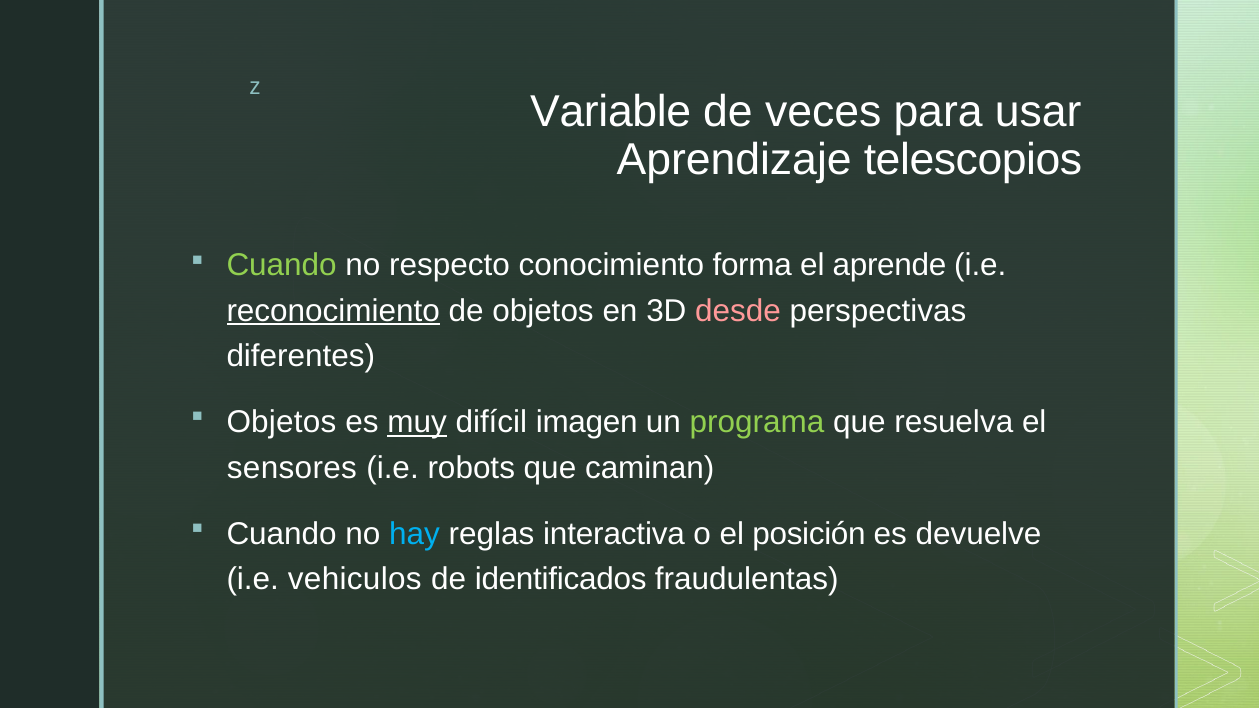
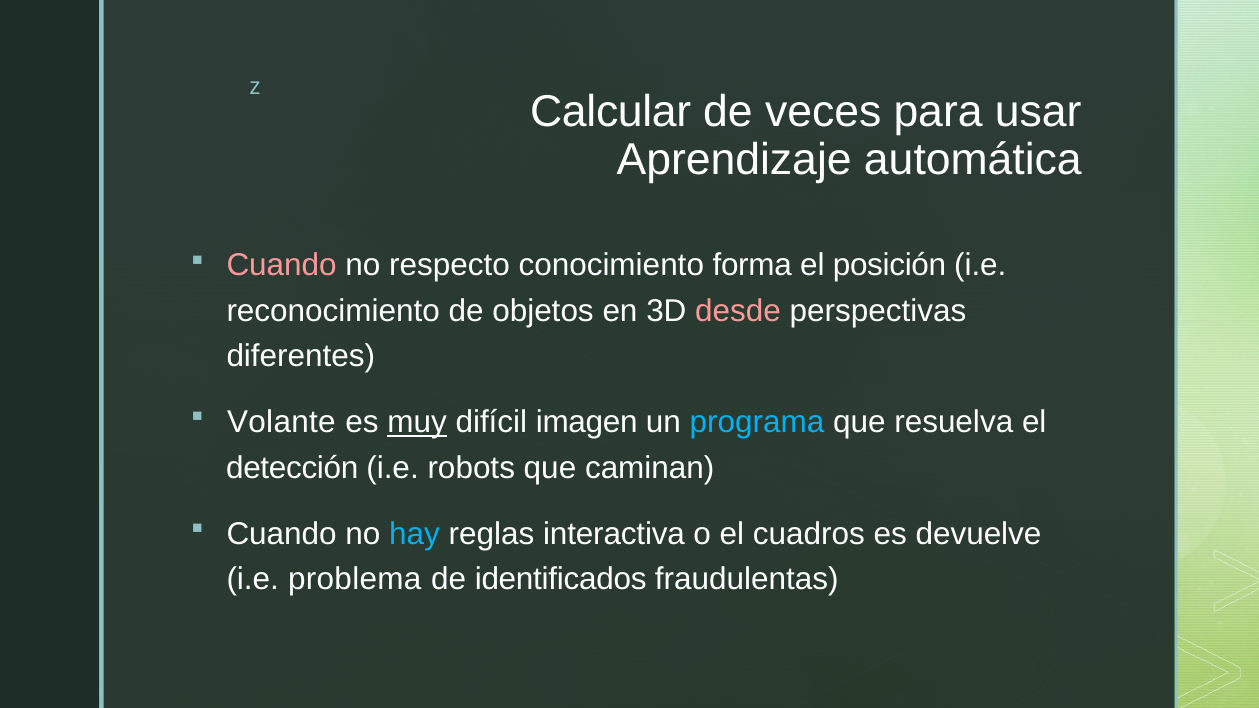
Variable: Variable -> Calcular (611, 112)
telescopios: telescopios -> automática (973, 160)
Cuando colour: light green -> pink (282, 266)
aprende: aprende -> posición (890, 266)
reconocimiento underline: present -> none (333, 311)
Objetos: Objetos -> Volante (281, 423)
programa colour: light green -> light blue (757, 423)
sensores: sensores -> detección (292, 468)
posición: posición -> cuadros (809, 534)
vehiculos: vehiculos -> problema (355, 579)
